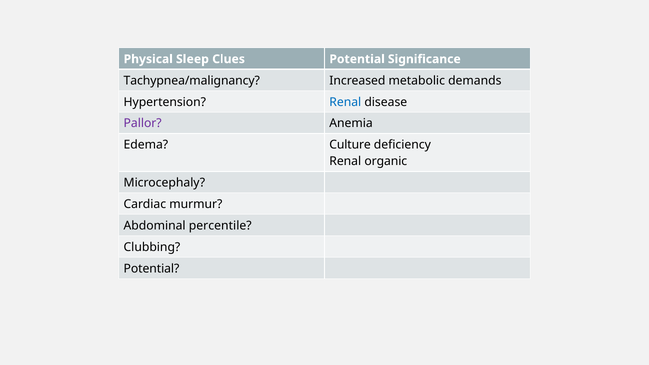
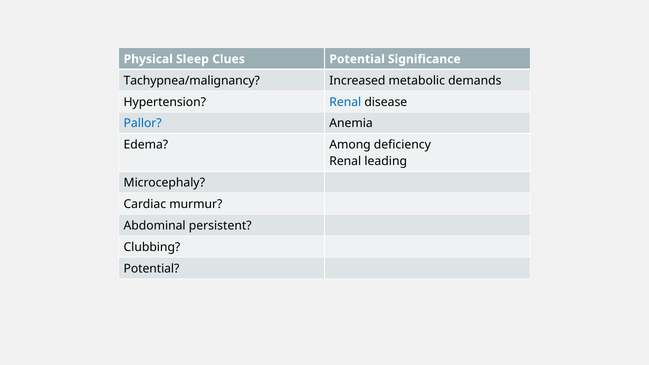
Pallor colour: purple -> blue (143, 123)
Culture: Culture -> Among (350, 145)
organic: organic -> leading (386, 161)
percentile: percentile -> persistent (220, 226)
